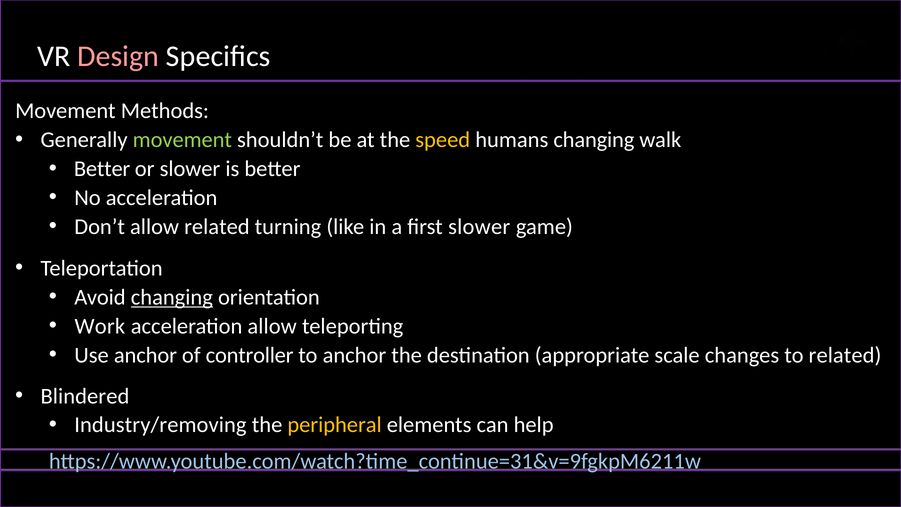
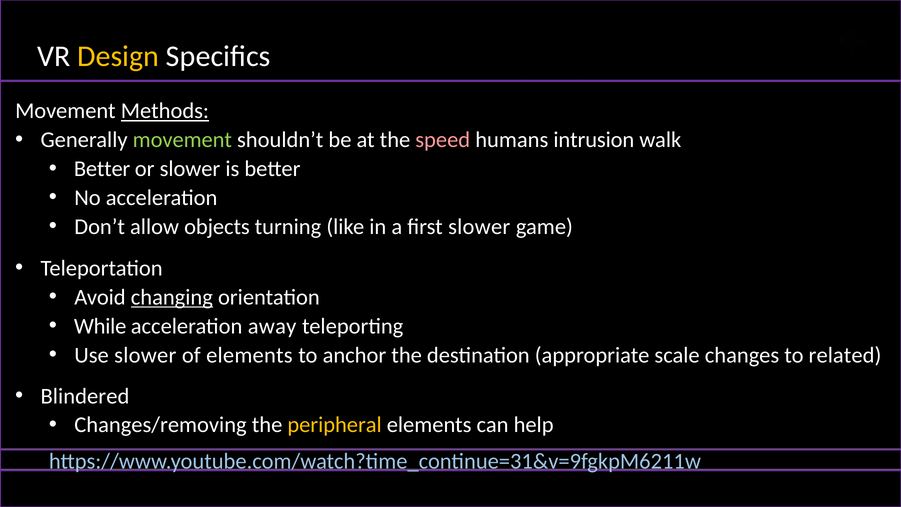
Design colour: pink -> yellow (118, 57)
Methods underline: none -> present (165, 111)
speed colour: yellow -> pink (443, 140)
humans changing: changing -> intrusion (594, 140)
allow related: related -> objects (217, 227)
Work: Work -> While (100, 326)
acceleration allow: allow -> away (272, 326)
Use anchor: anchor -> slower (145, 355)
of controller: controller -> elements (249, 355)
Industry/removing: Industry/removing -> Changes/removing (161, 425)
